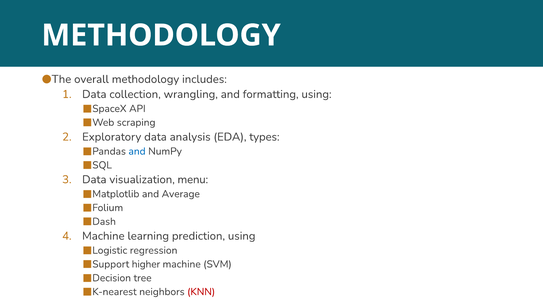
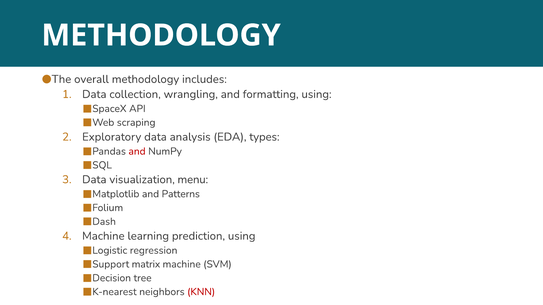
and colour: blue -> red (137, 151)
Average: Average -> Patterns (181, 194)
higher: higher -> matrix (146, 265)
